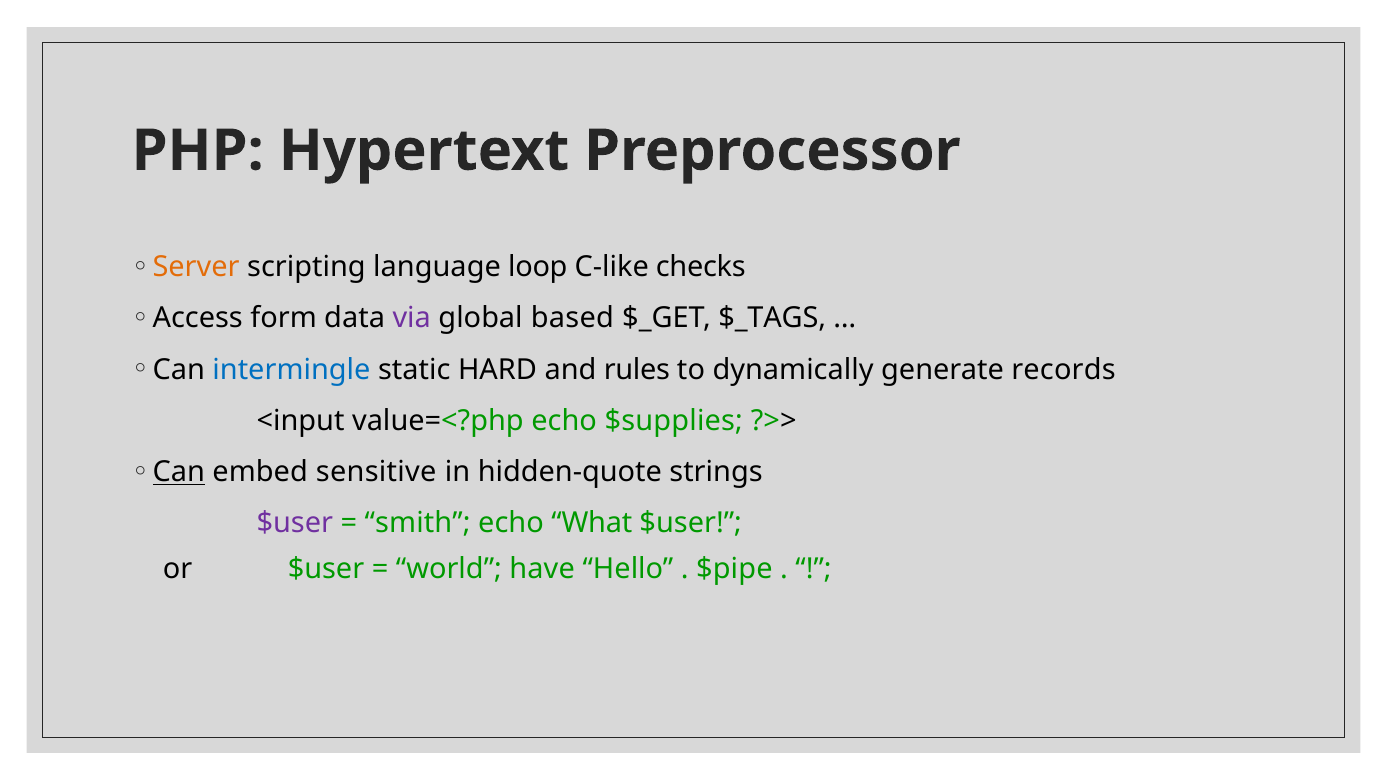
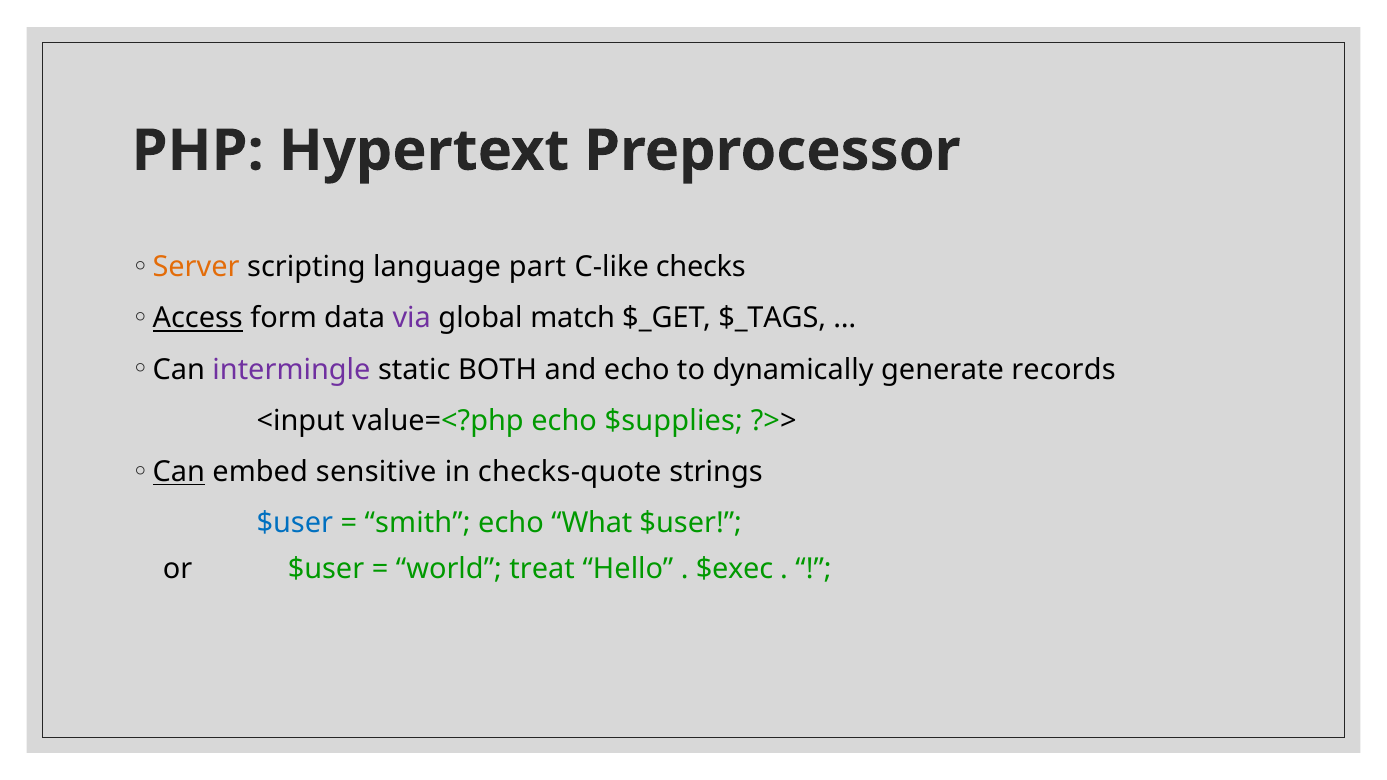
loop: loop -> part (538, 267)
Access underline: none -> present (198, 319)
based: based -> match (573, 319)
intermingle colour: blue -> purple (291, 370)
HARD: HARD -> BOTH (497, 370)
and rules: rules -> echo (637, 370)
hidden-quote: hidden-quote -> checks-quote (570, 472)
$user colour: purple -> blue (295, 523)
have: have -> treat (542, 569)
$pipe: $pipe -> $exec (735, 569)
